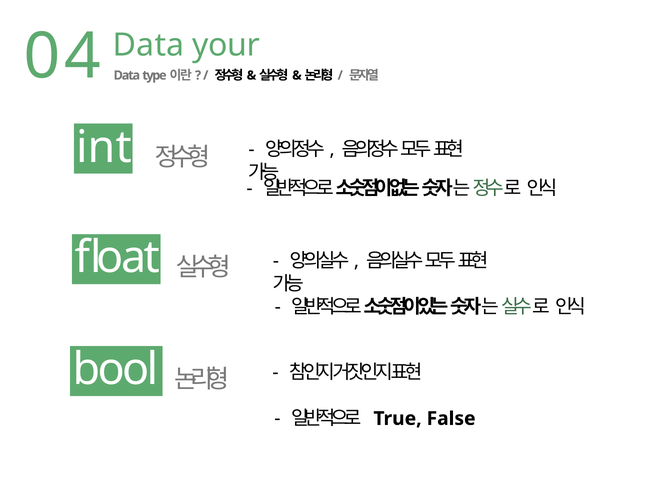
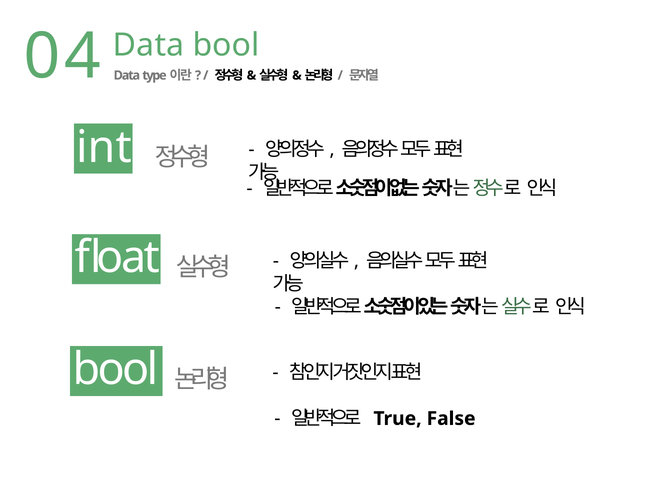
Data your: your -> bool (226, 45)
